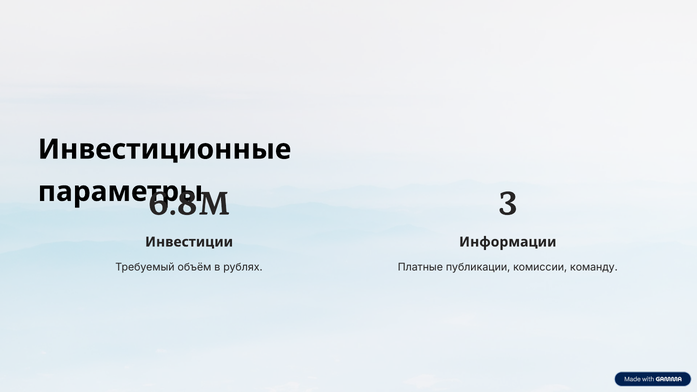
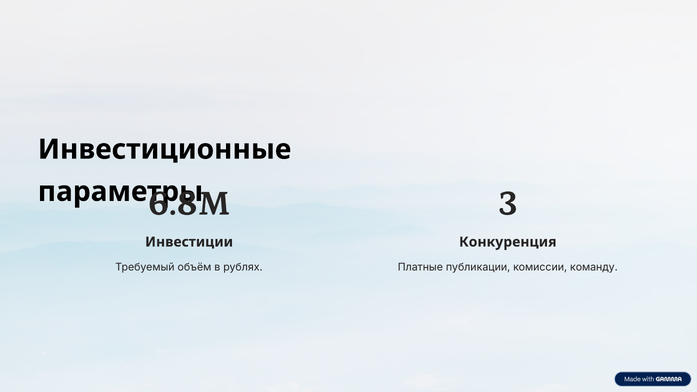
Информации: Информации -> Конкуренция (508, 242)
